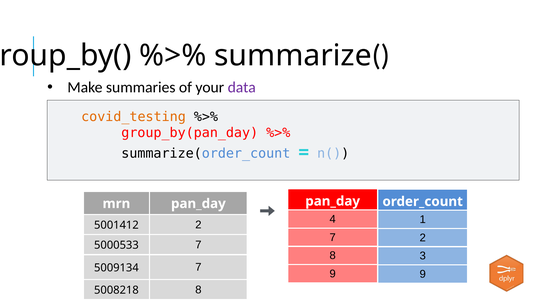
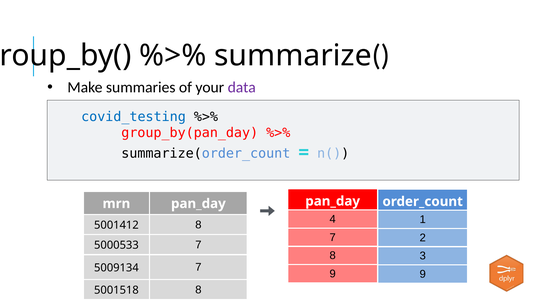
covid_testing colour: orange -> blue (133, 117)
5001412 2: 2 -> 8 (198, 225)
5008218: 5008218 -> 5001518 (116, 290)
